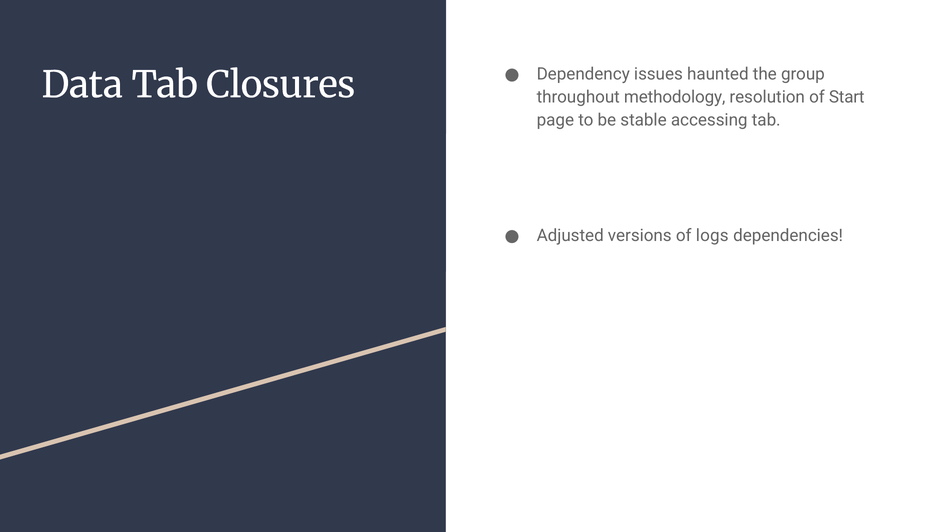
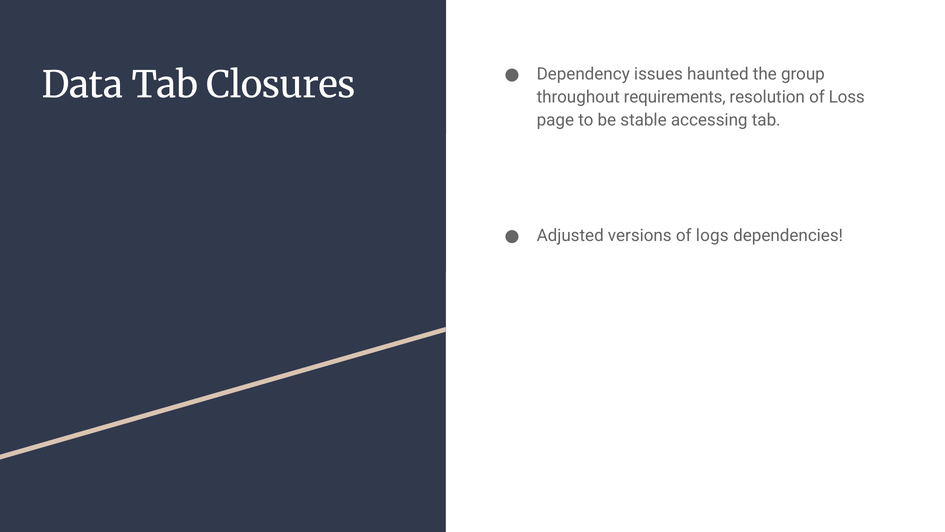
methodology: methodology -> requirements (675, 97)
Start: Start -> Loss (847, 97)
